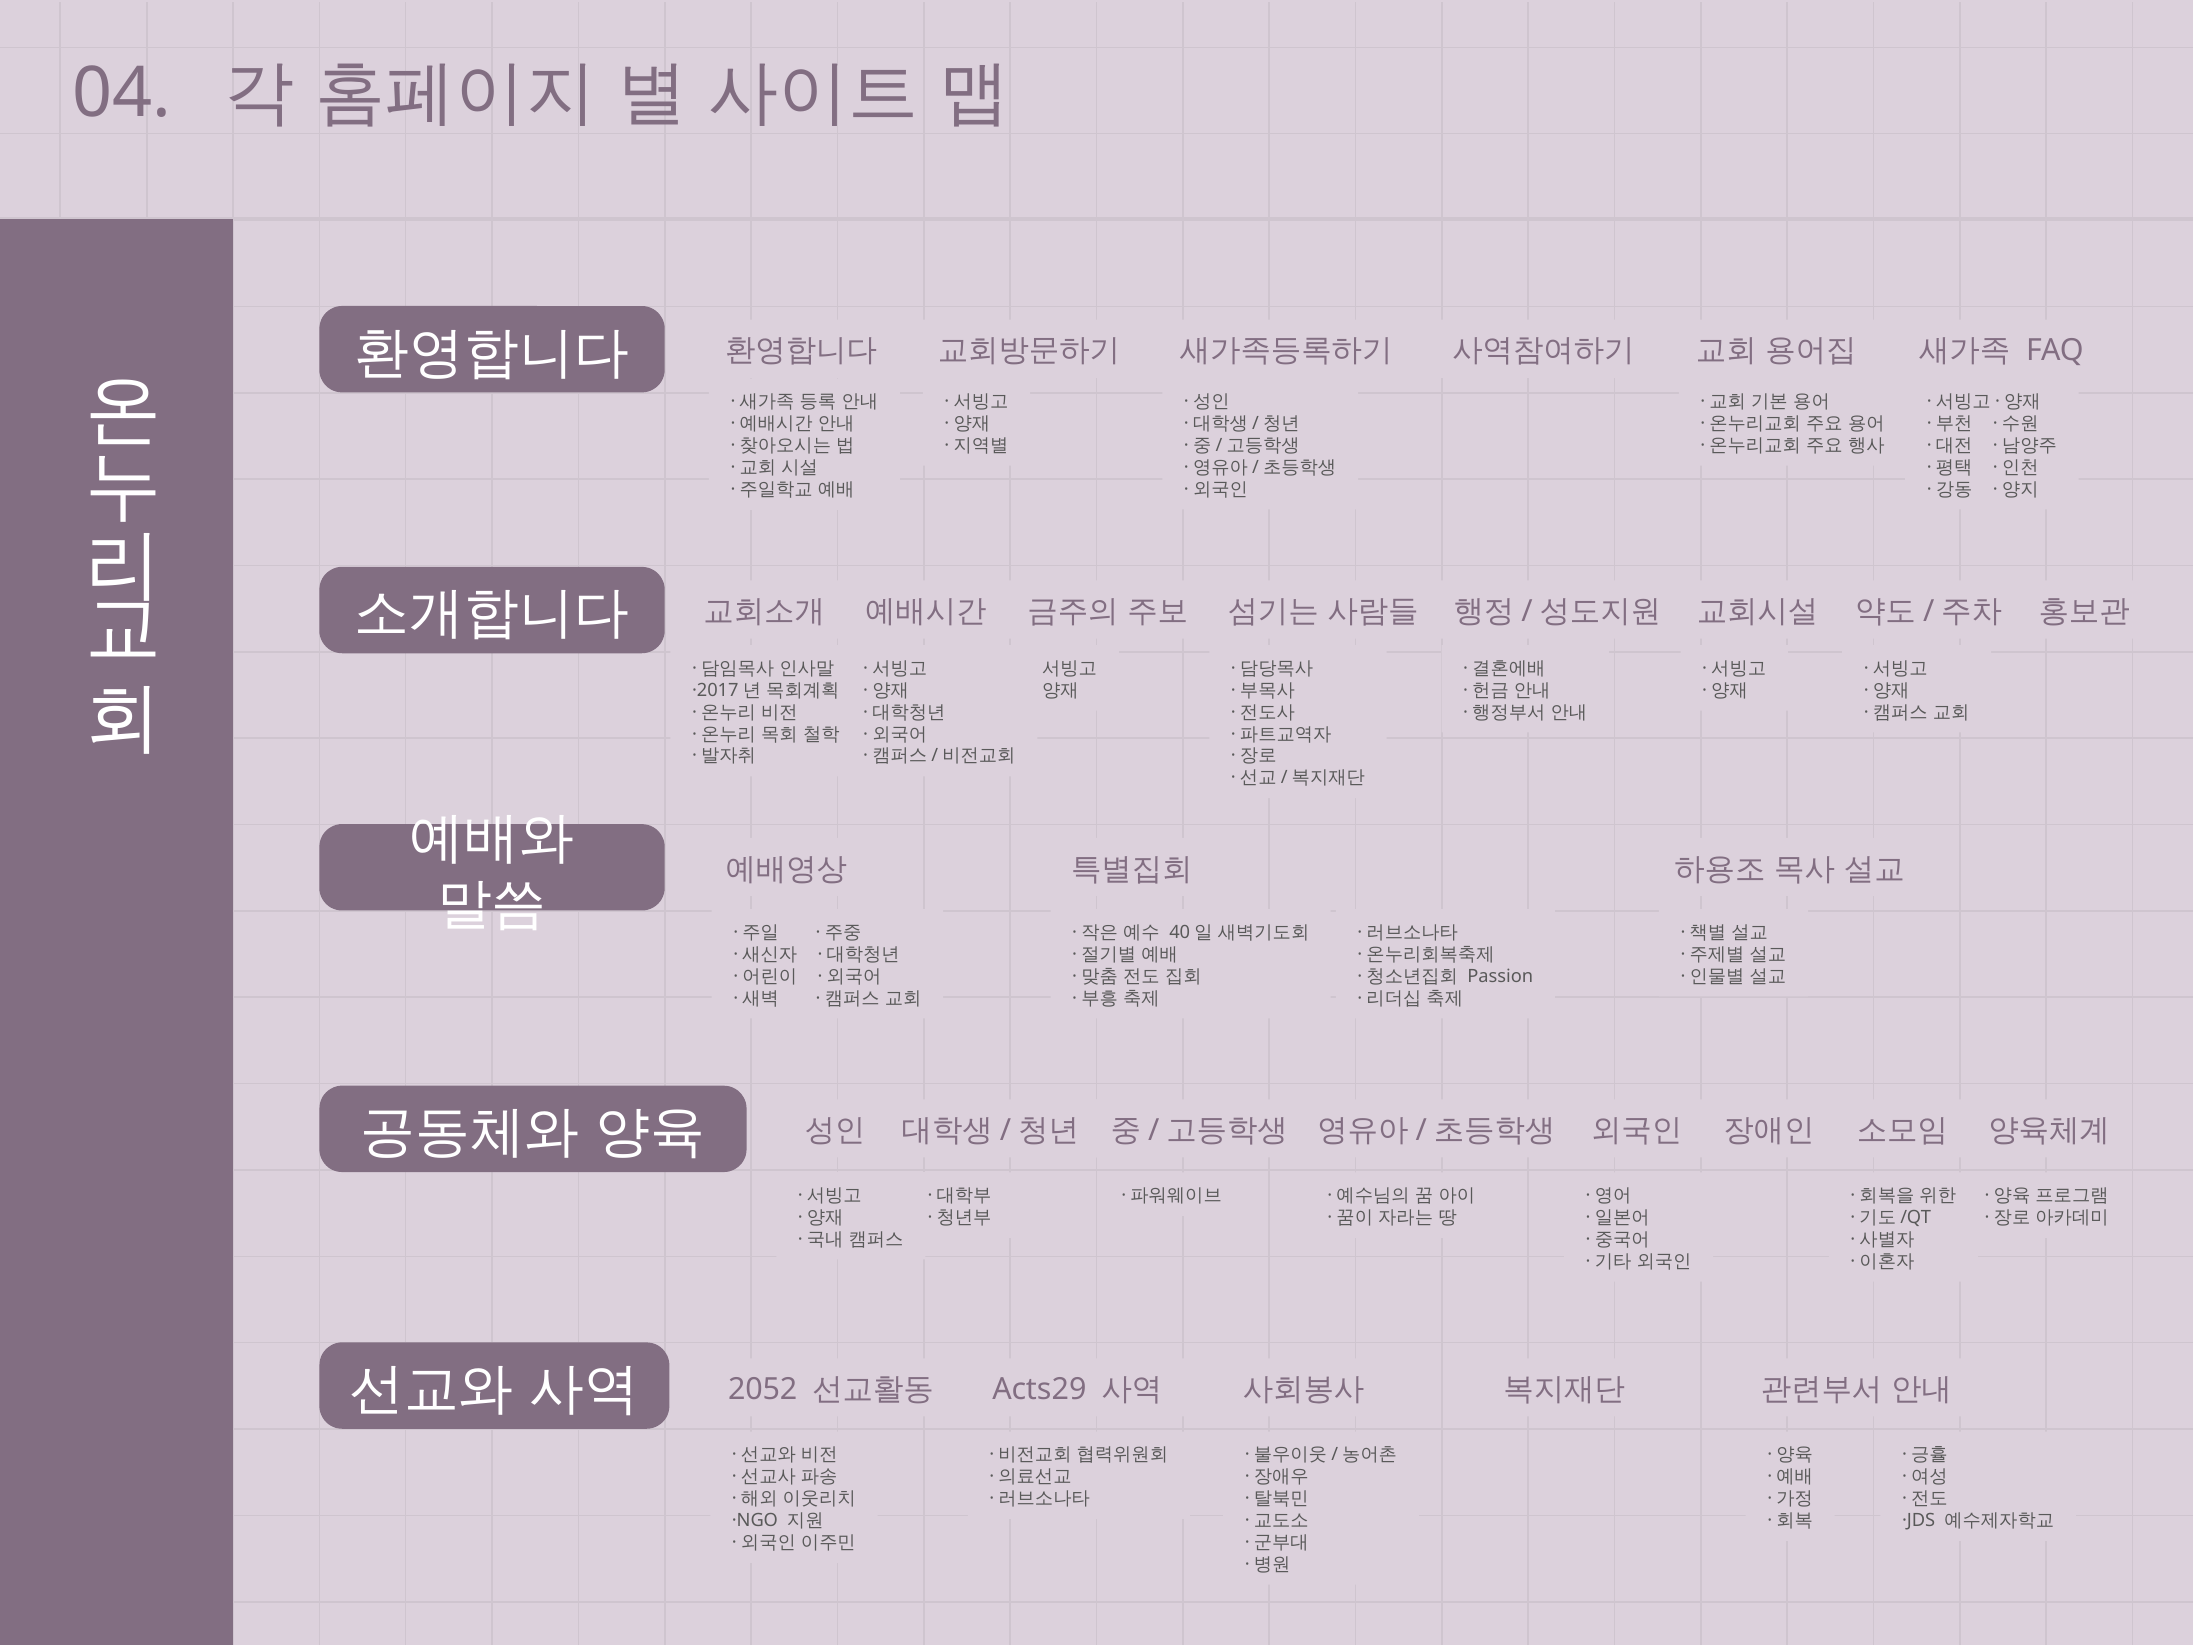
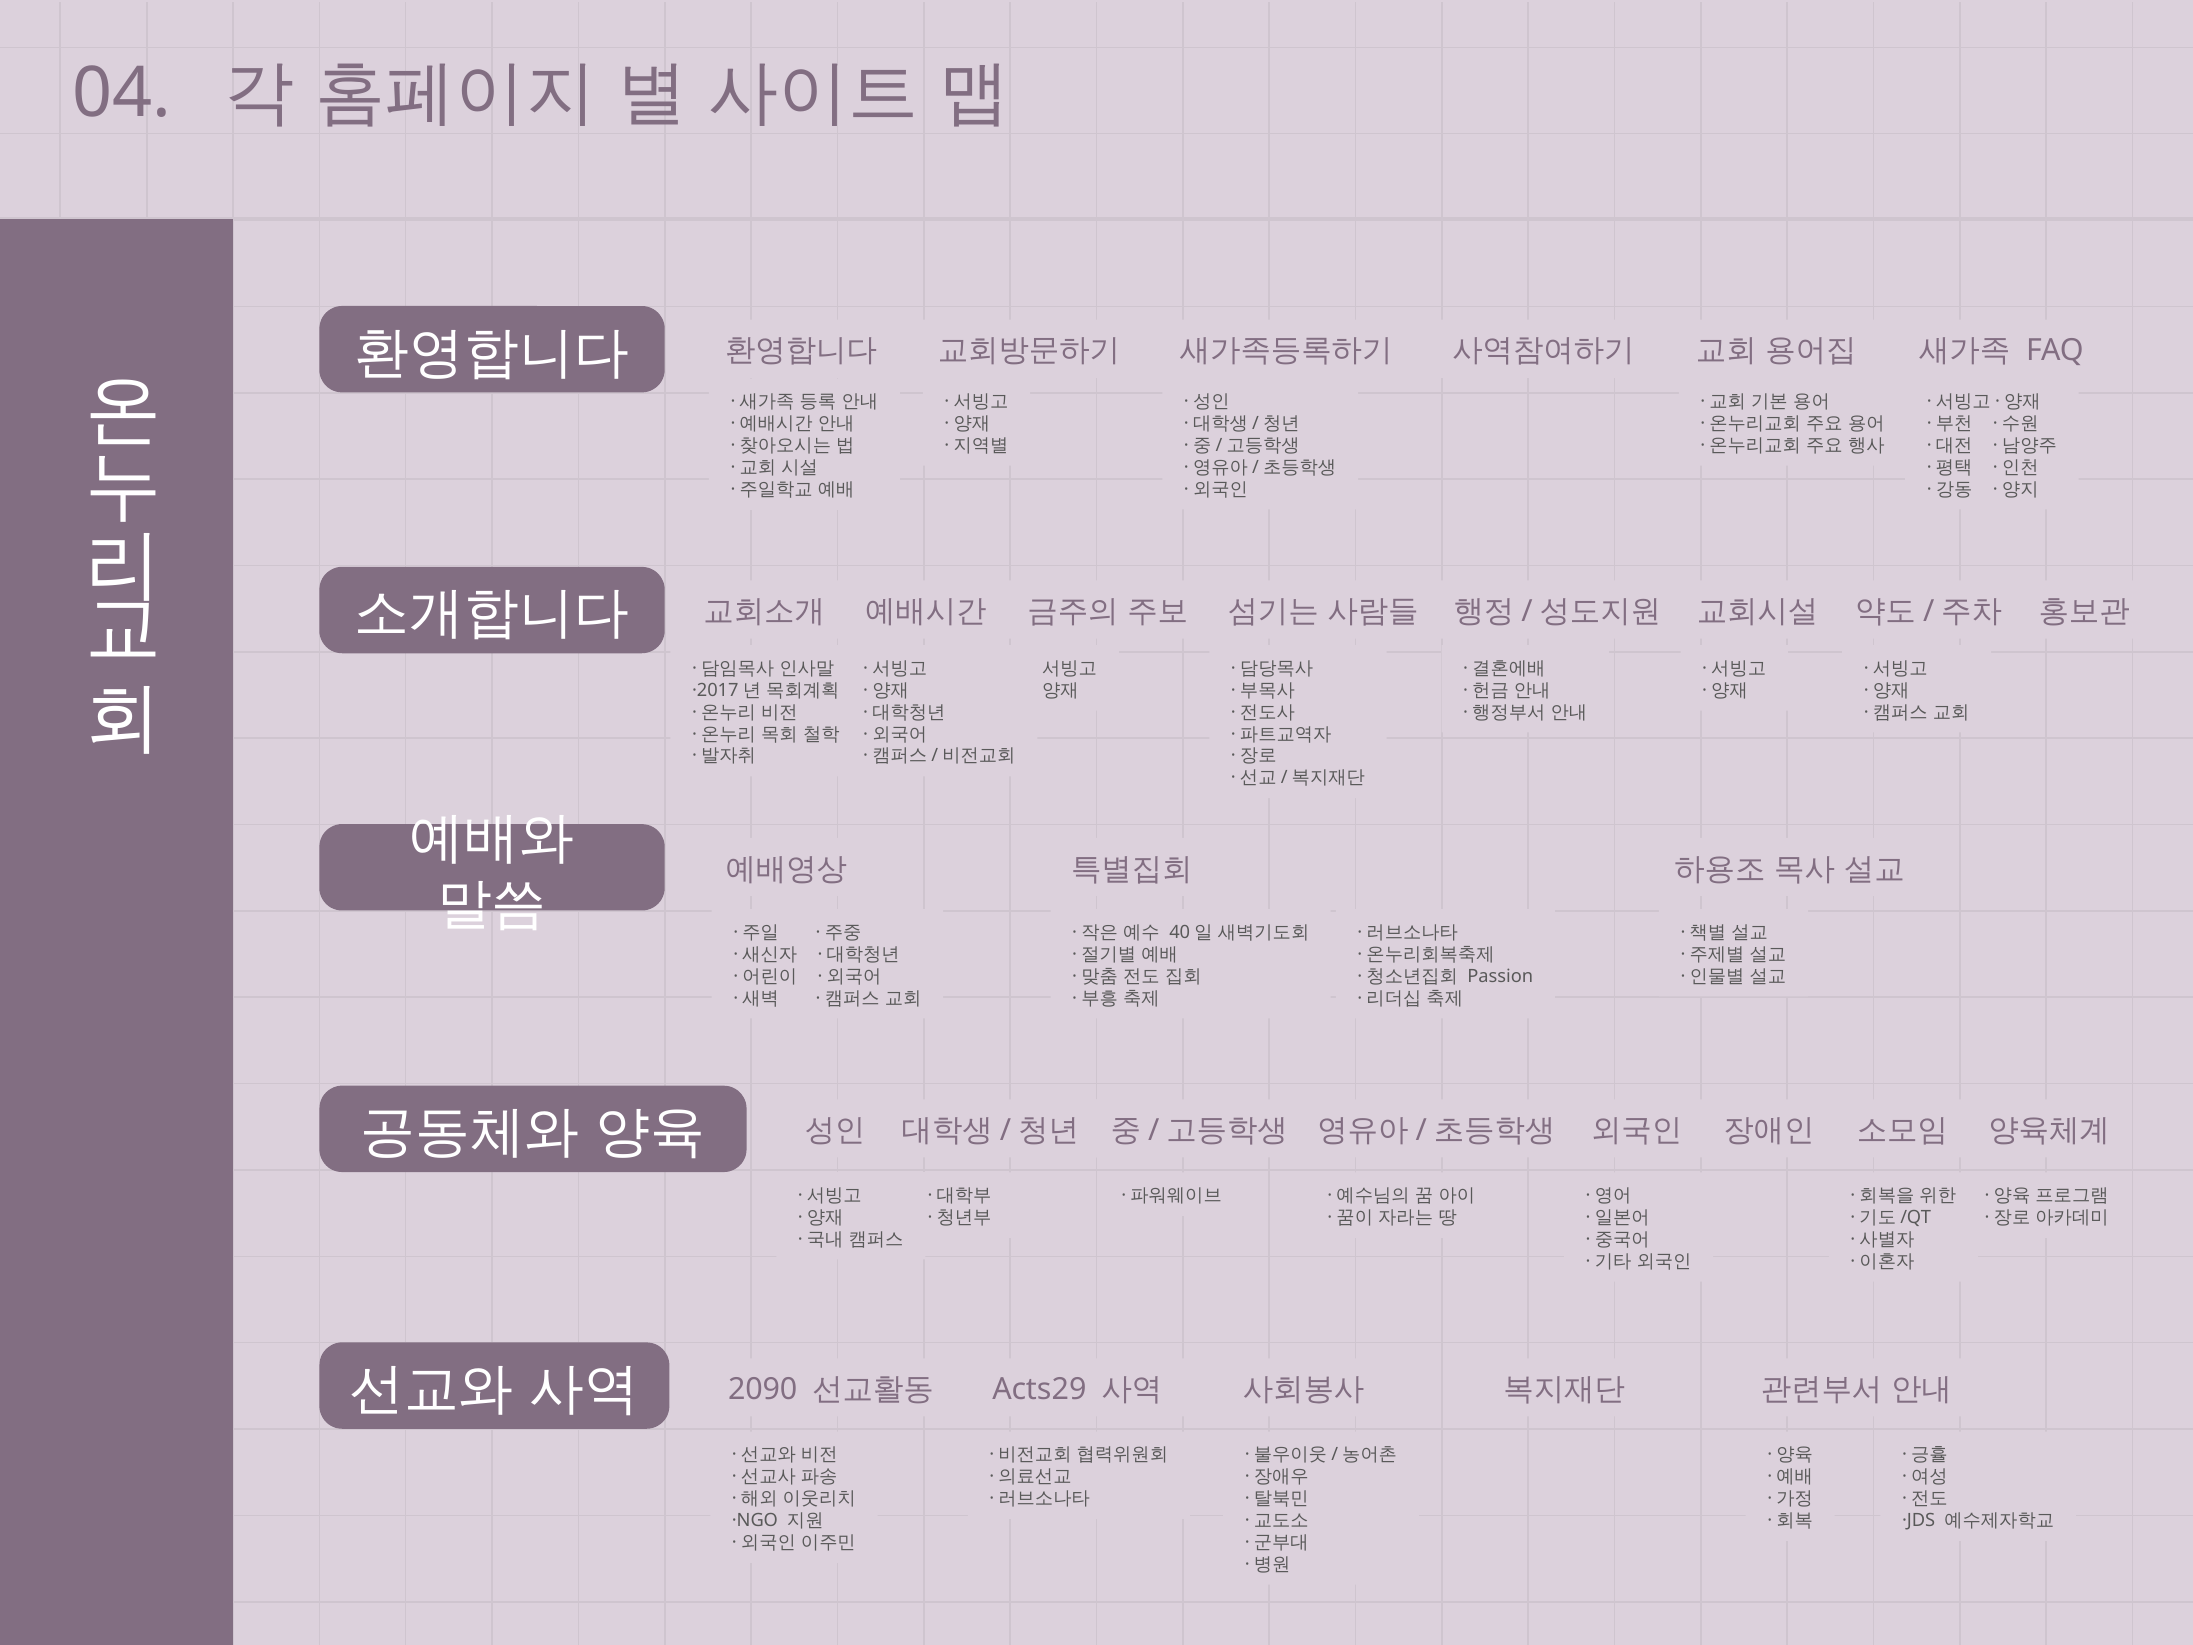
2052: 2052 -> 2090 (763, 1389)
